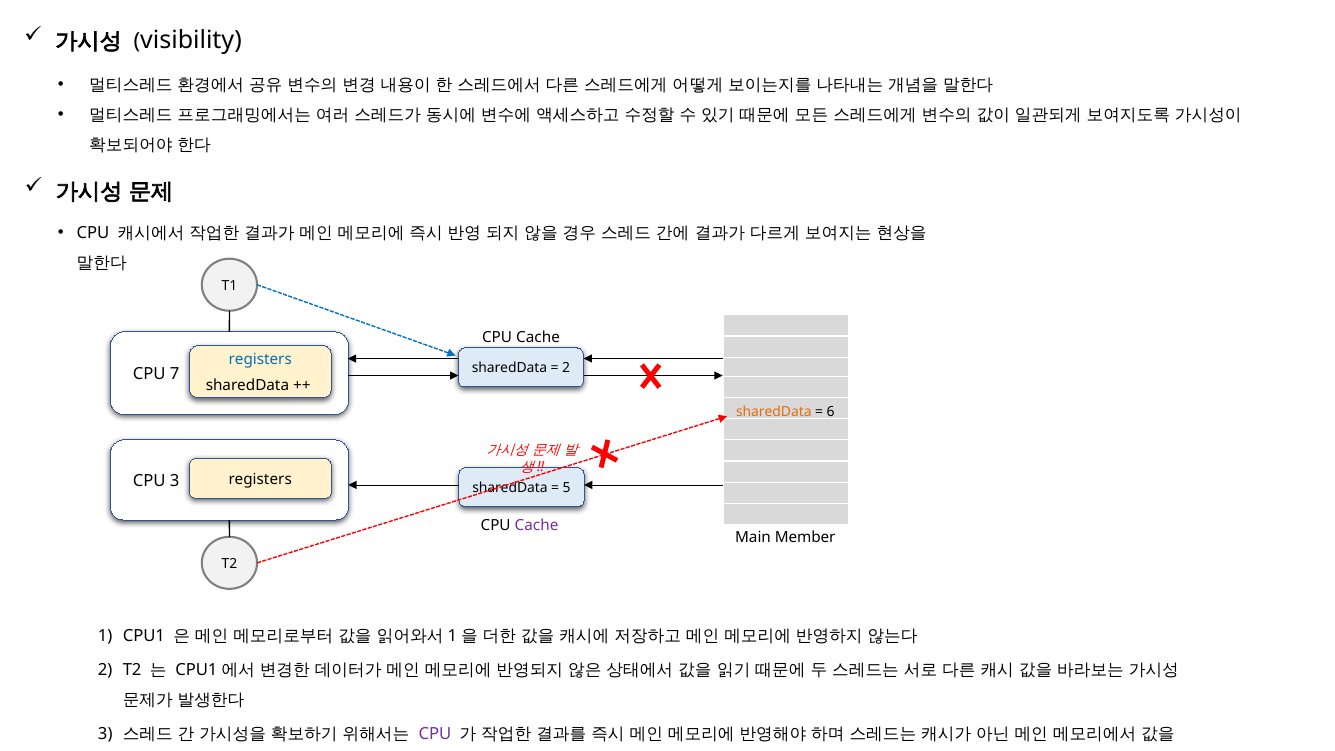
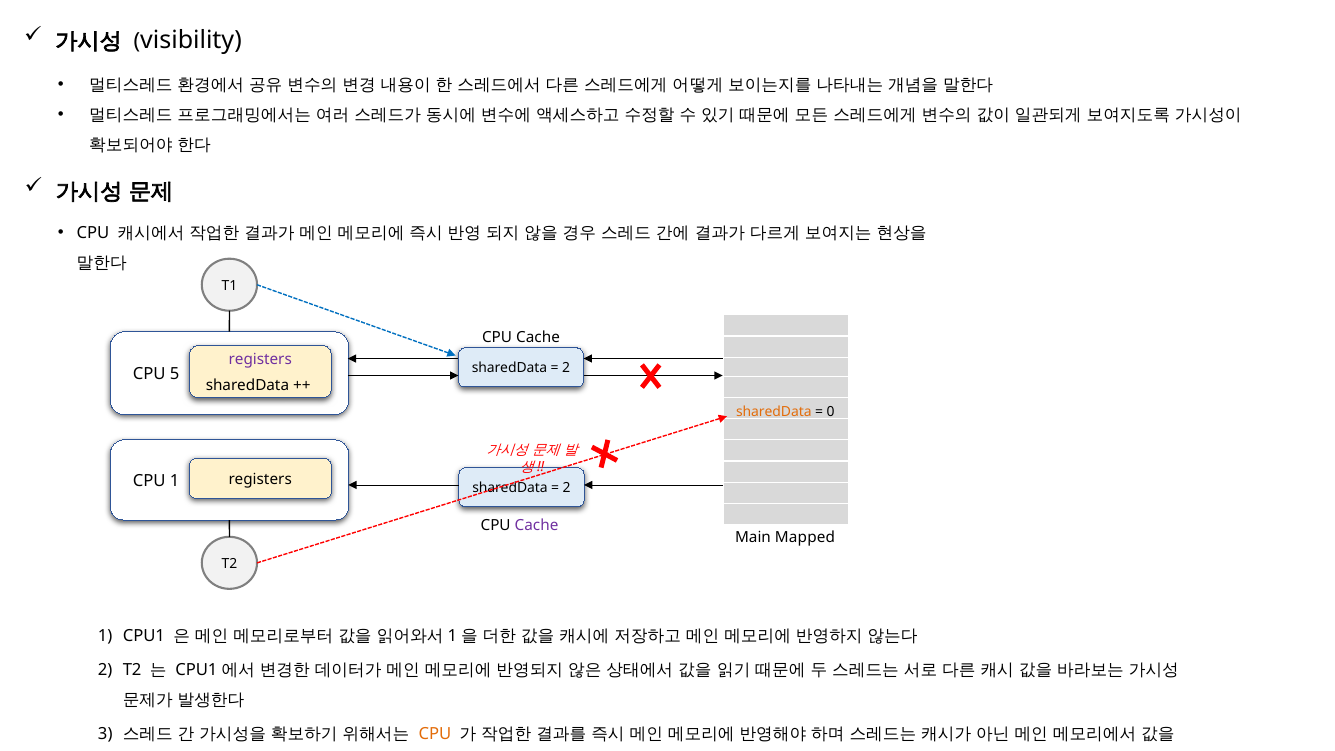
registers colour: blue -> purple (260, 360)
7: 7 -> 5 (175, 374)
6: 6 -> 0 (830, 412)
CPU 3: 3 -> 1 (175, 481)
5: 5 -> 2 (567, 488)
Member: Member -> Mapped (805, 537)
CPU colour: purple -> orange (435, 734)
